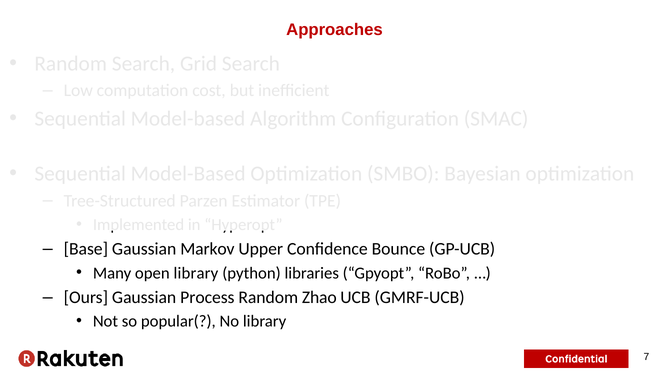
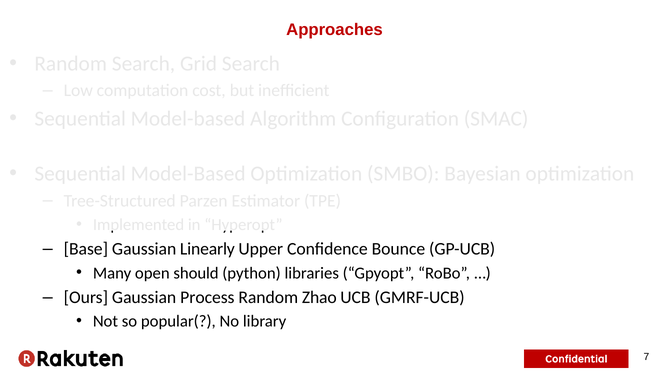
Markov: Markov -> Linearly (207, 249)
open library: library -> should (196, 273)
